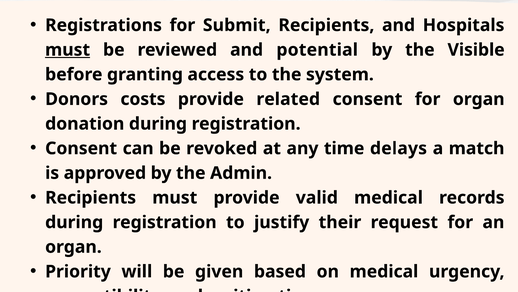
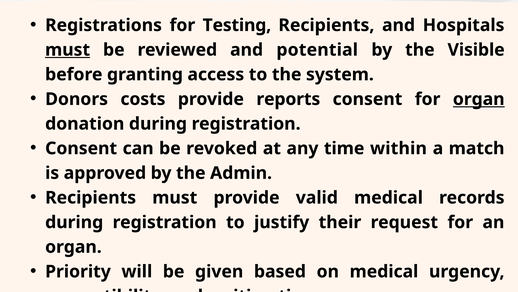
Submit: Submit -> Testing (237, 25)
related: related -> reports (288, 99)
organ underline: none -> present (479, 99)
delays: delays -> within (398, 148)
